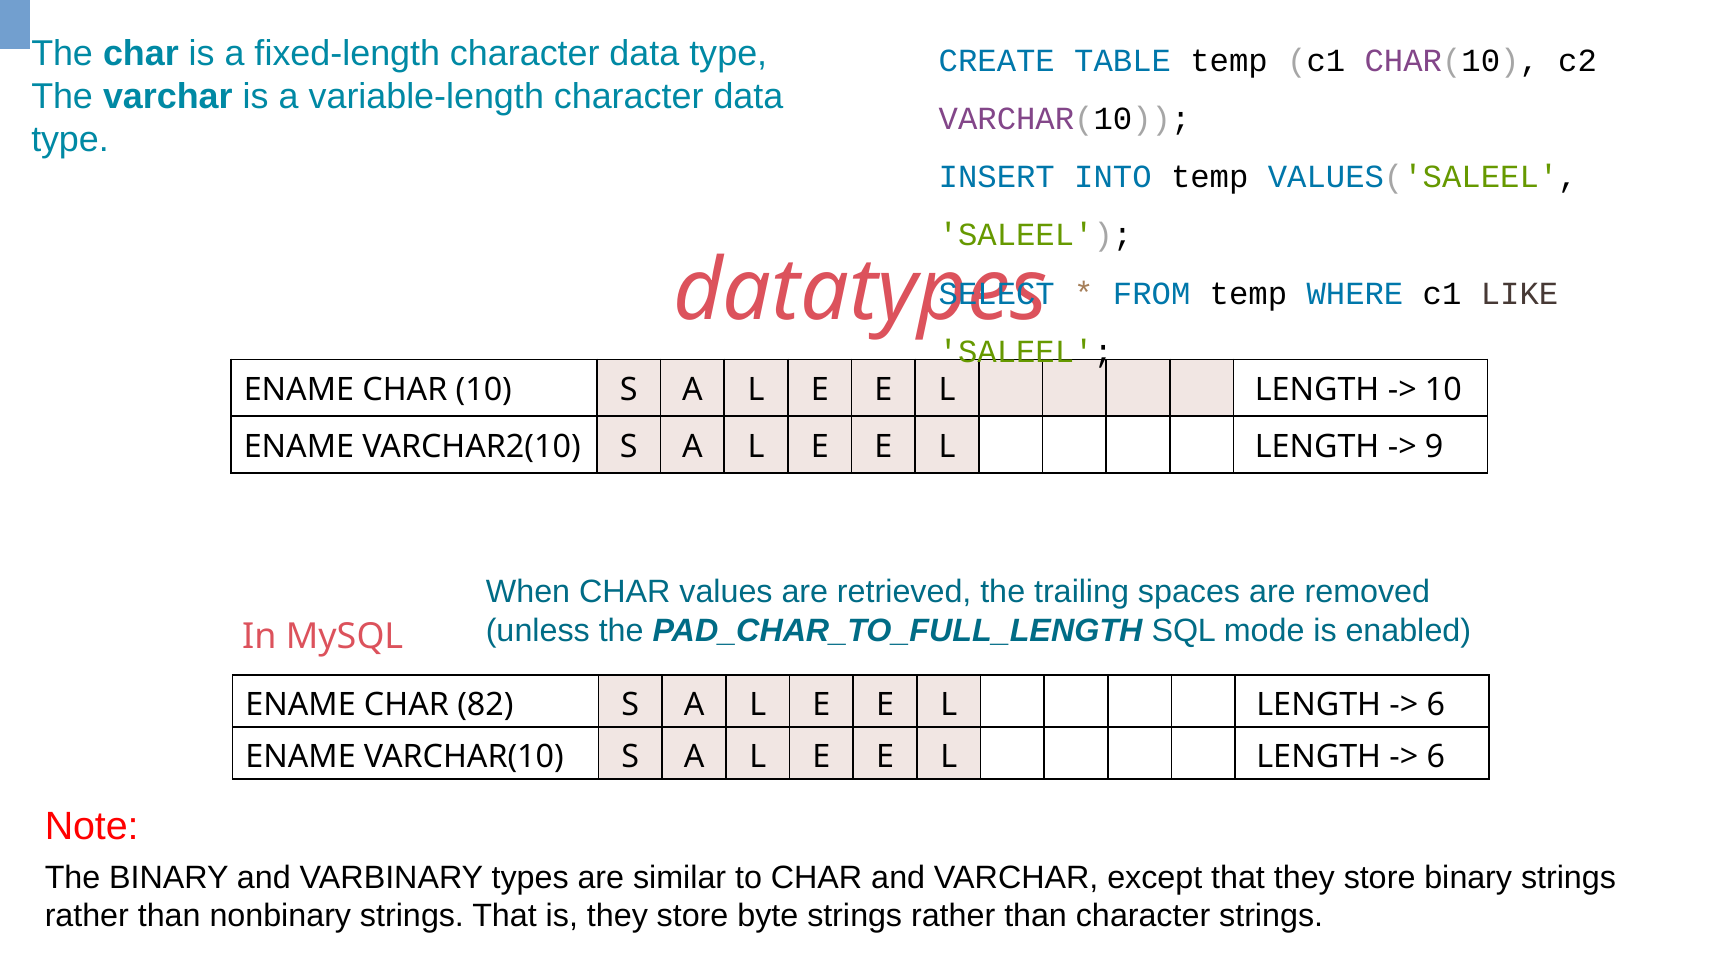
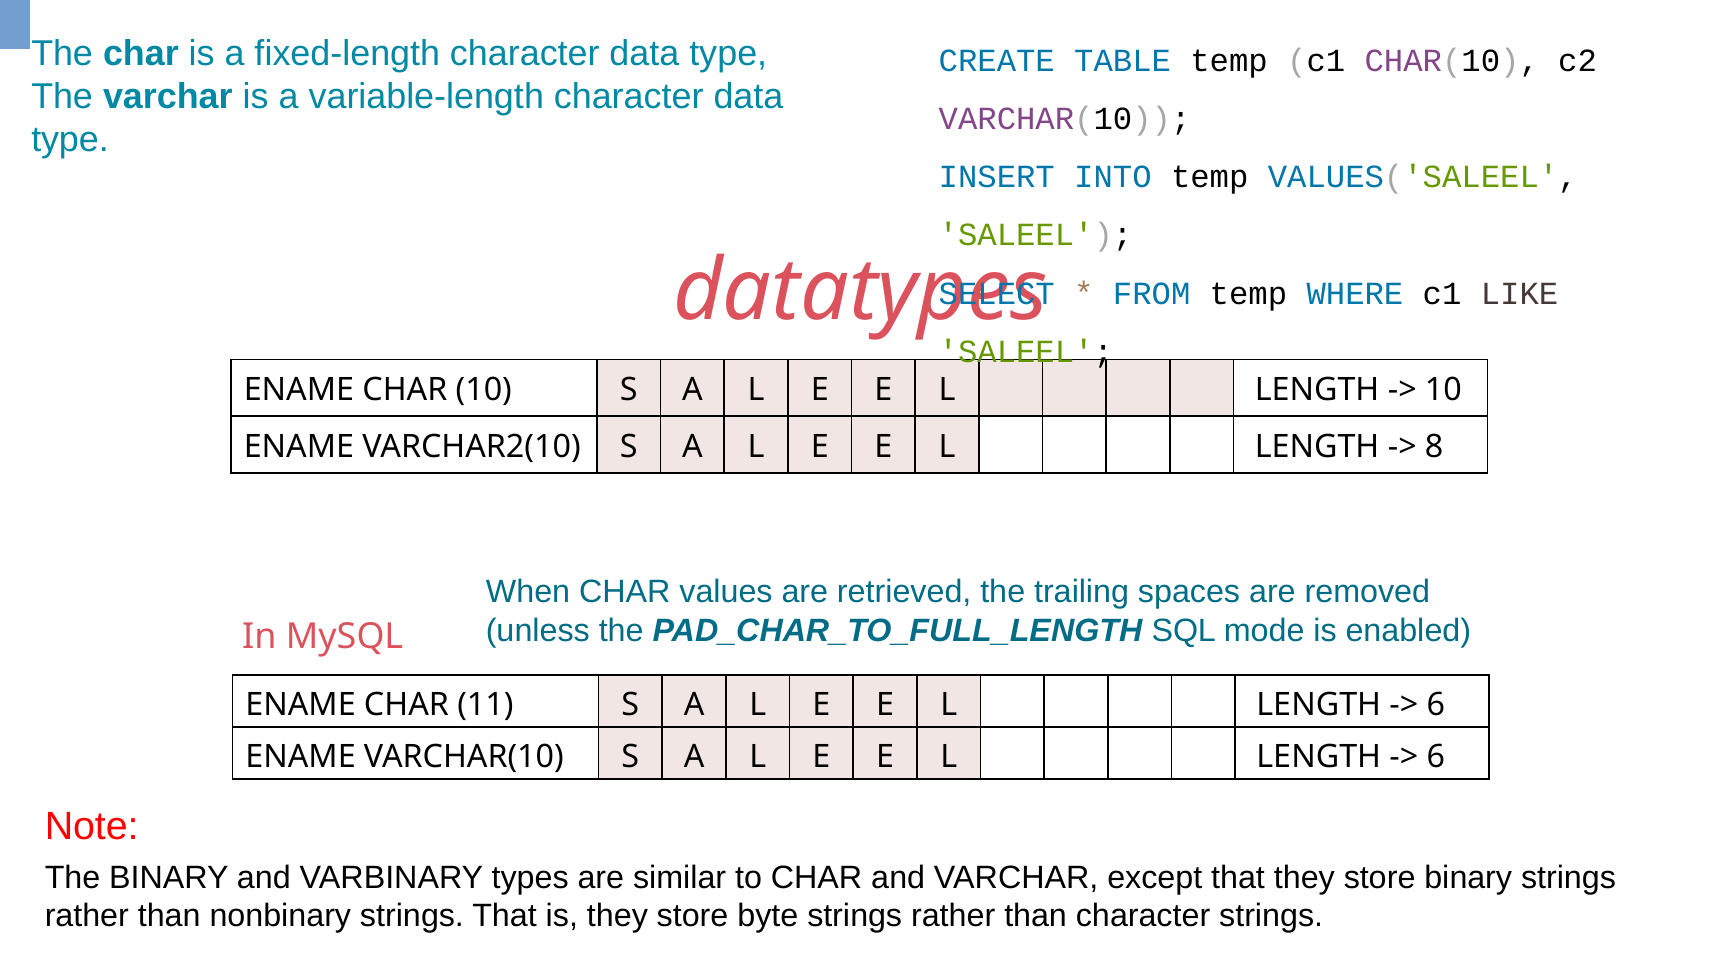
9: 9 -> 8 (1434, 446)
82: 82 -> 11 (485, 705)
